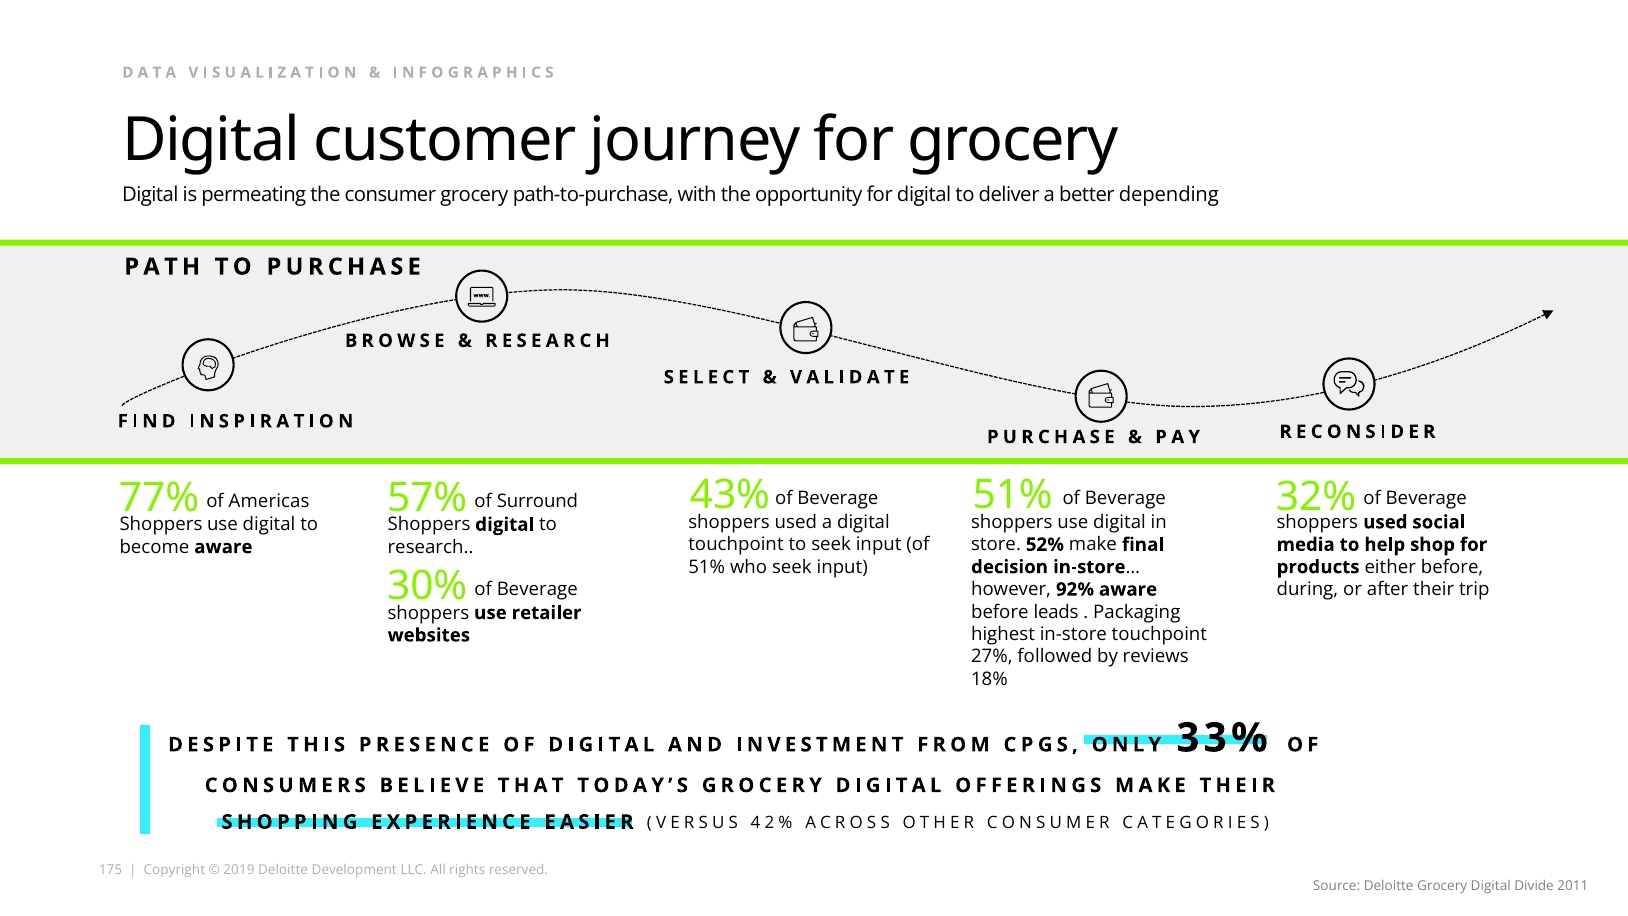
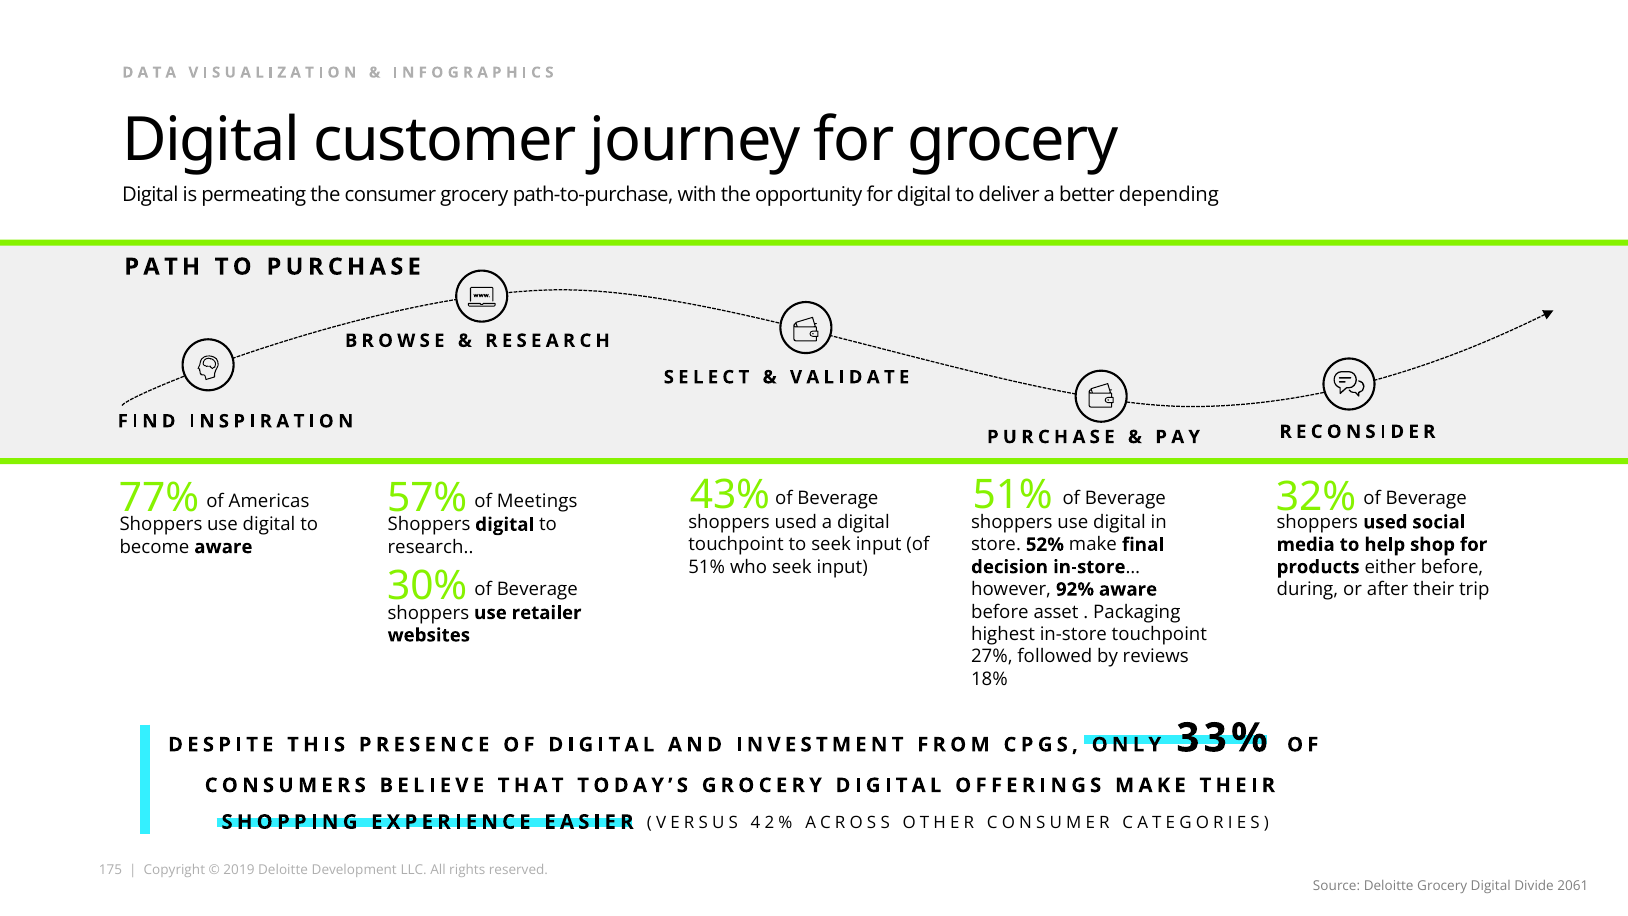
Surround: Surround -> Meetings (537, 501)
leads: leads -> asset (1056, 612)
2011: 2011 -> 2061 (1573, 886)
